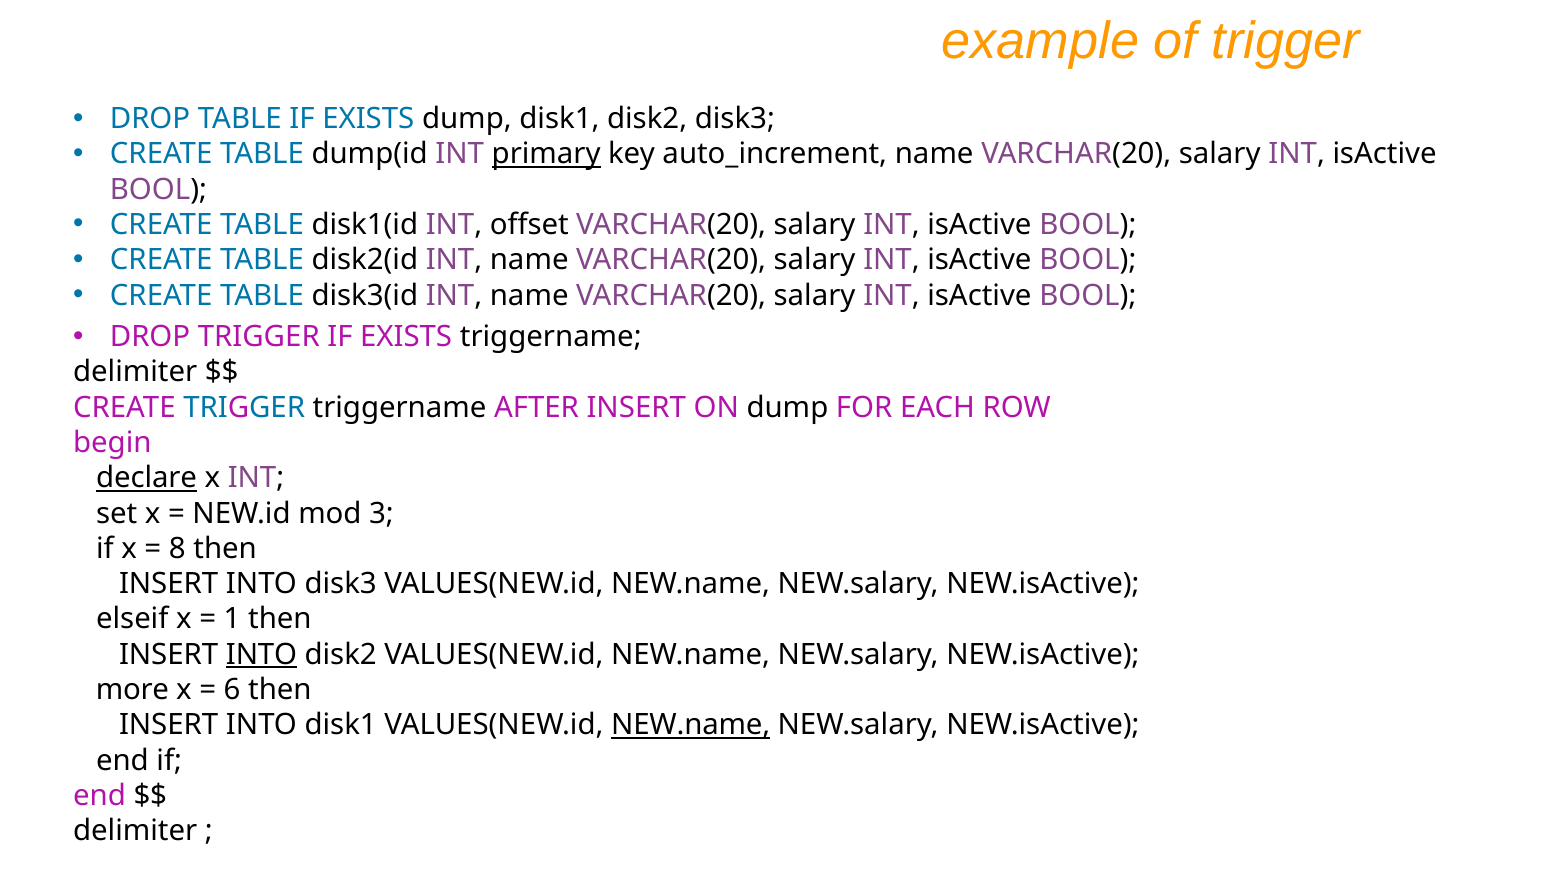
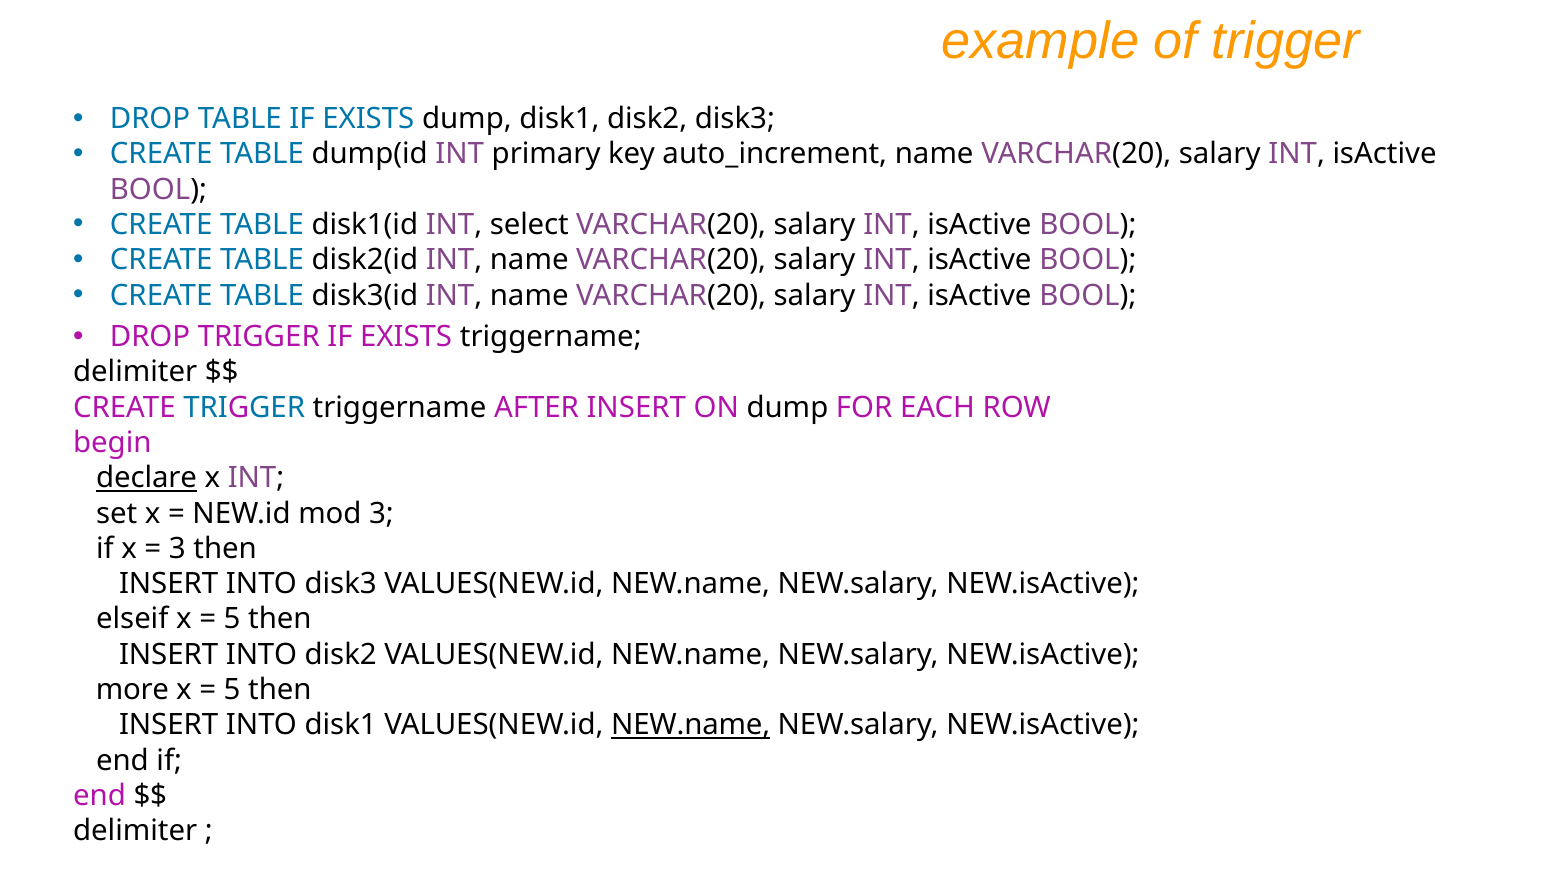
primary underline: present -> none (546, 154)
offset: offset -> select (529, 225)
8: 8 -> 3 (177, 549)
1: 1 -> 5 (232, 619)
INTO underline: present -> none (262, 654)
6: 6 -> 5 (232, 690)
